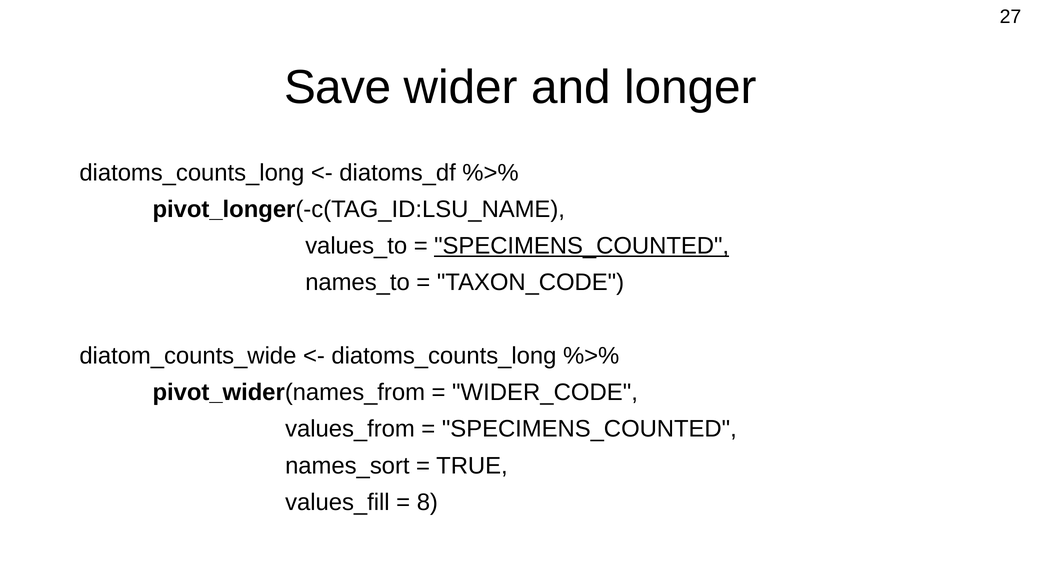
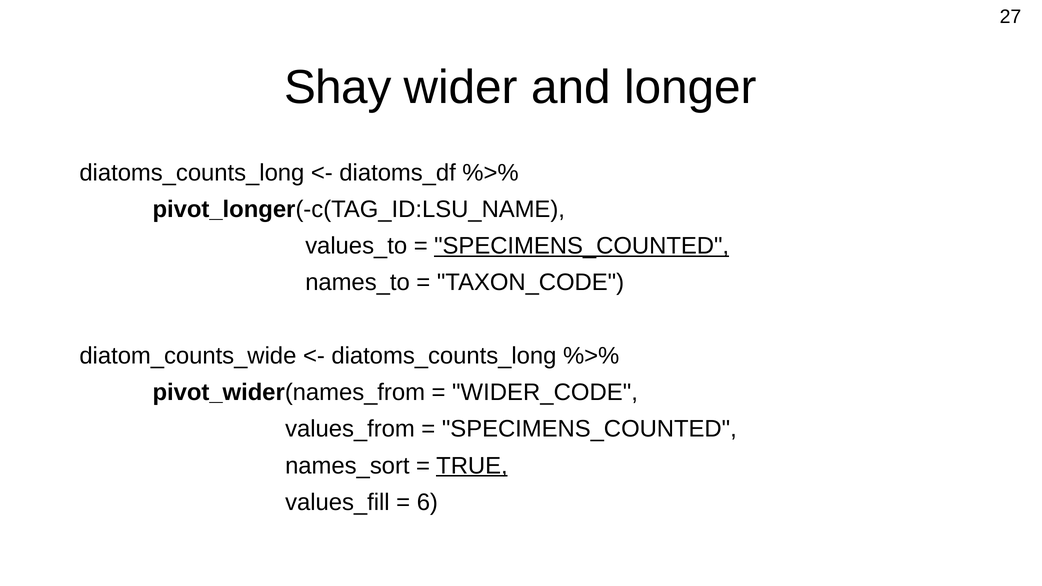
Save: Save -> Shay (338, 88)
TRUE underline: none -> present (472, 466)
8: 8 -> 6 (427, 502)
